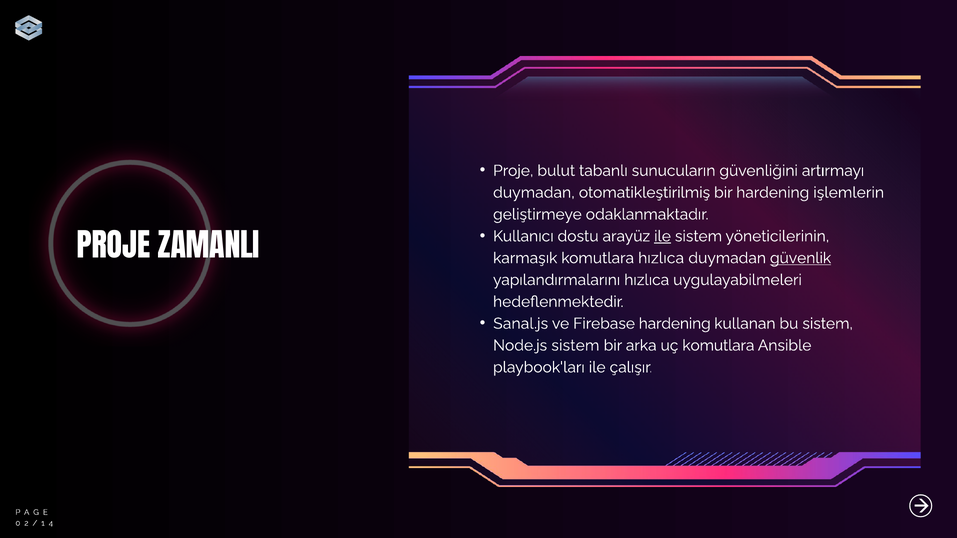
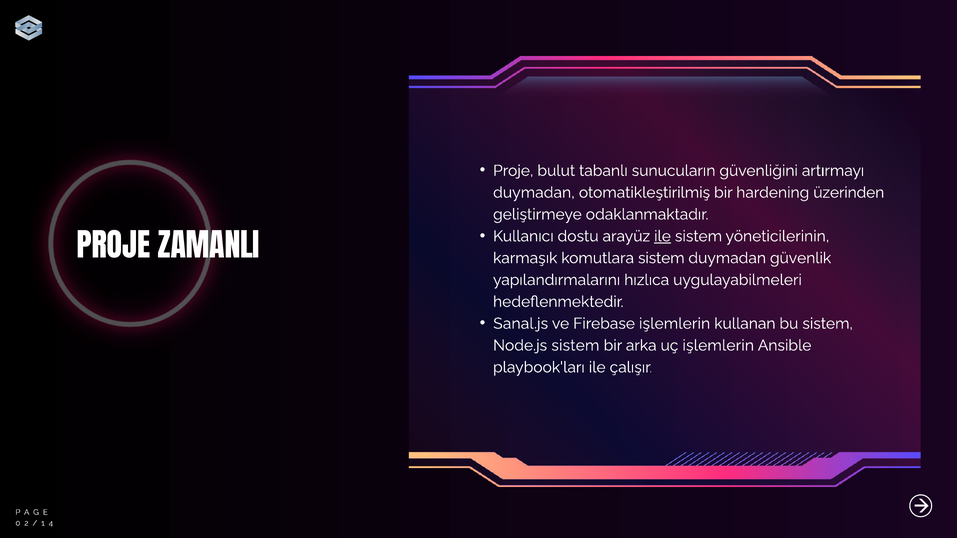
işlemlerin: işlemlerin -> üzerinden (849, 193)
komutlara hızlıca: hızlıca -> sistem (661, 258)
güvenlik underline: present -> none (801, 258)
Firebase hardening: hardening -> işlemlerin (675, 324)
uç komutlara: komutlara -> işlemlerin (718, 346)
